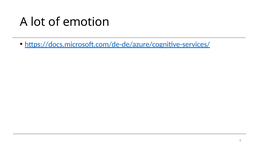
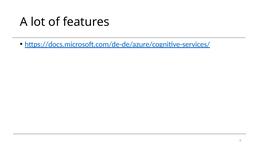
emotion: emotion -> features (86, 22)
